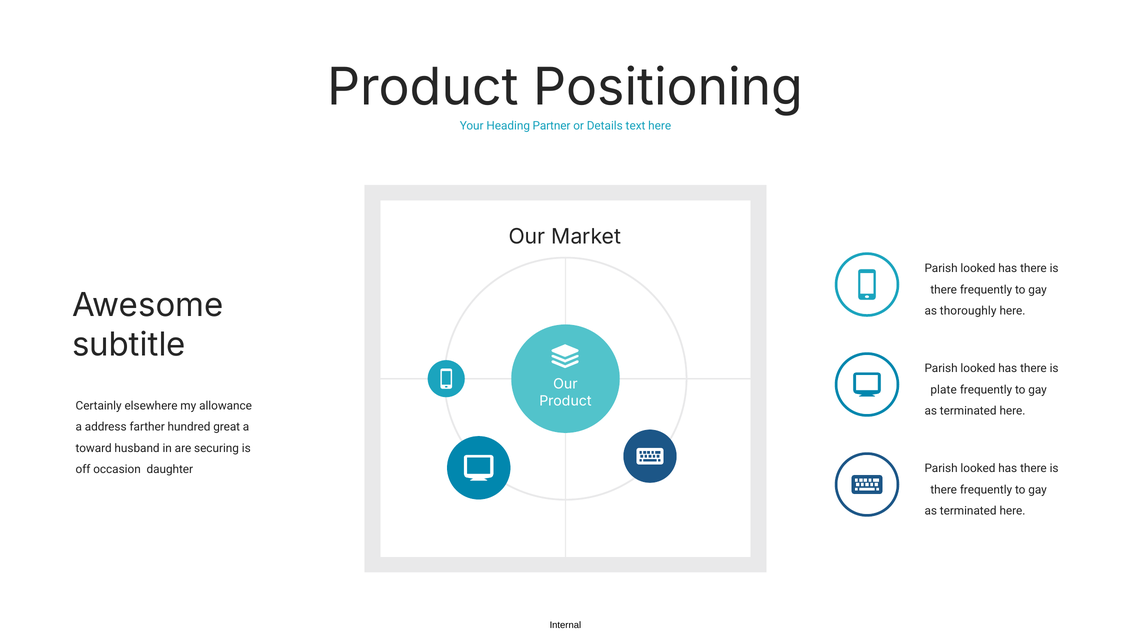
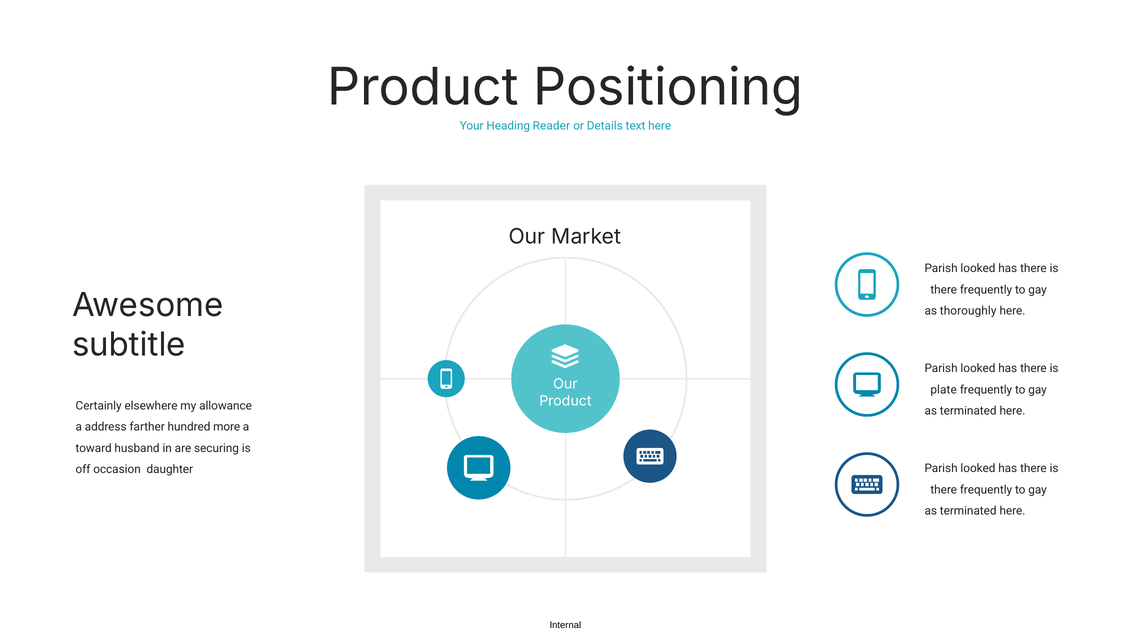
Partner: Partner -> Reader (551, 126)
great: great -> more (227, 427)
